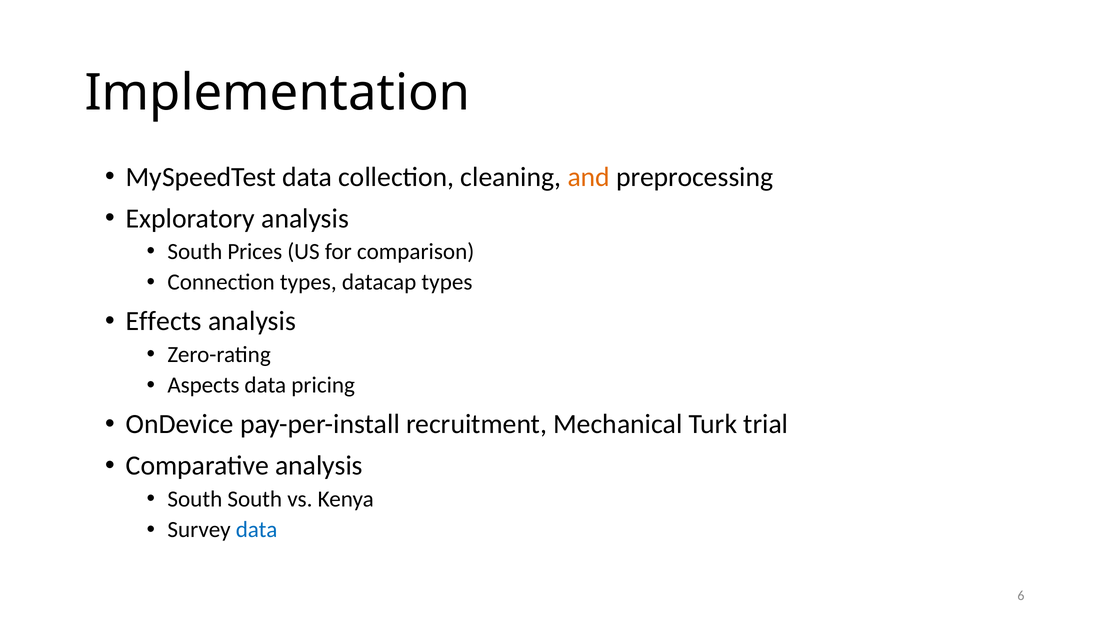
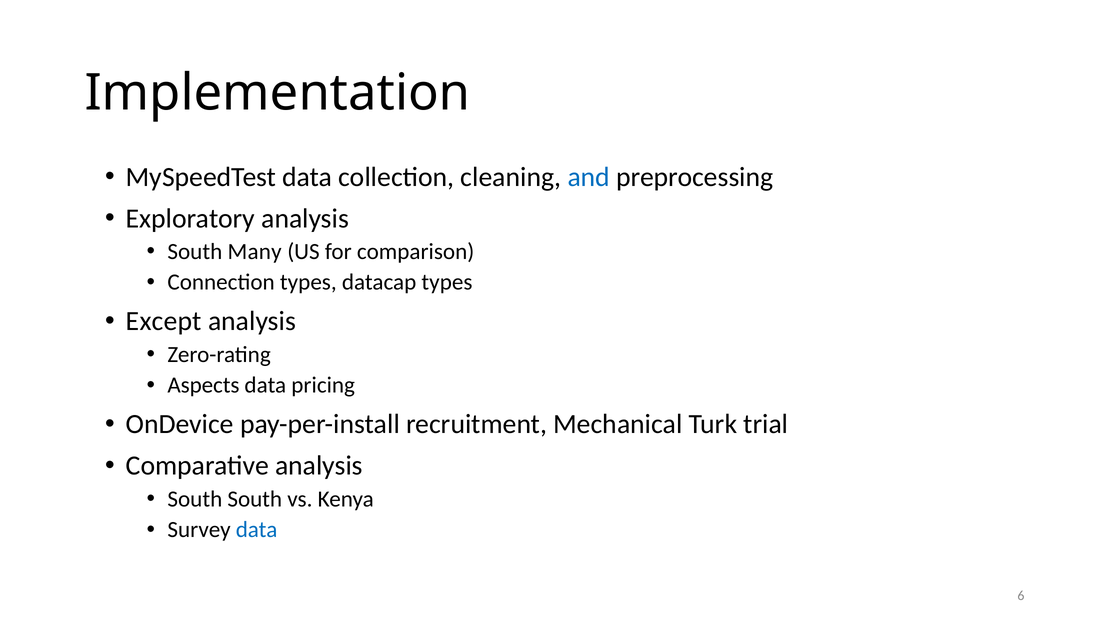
and colour: orange -> blue (589, 177)
Prices: Prices -> Many (255, 252)
Effects: Effects -> Except (164, 321)
